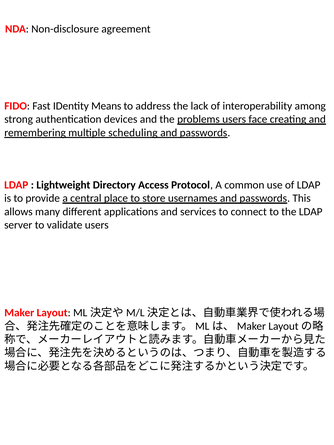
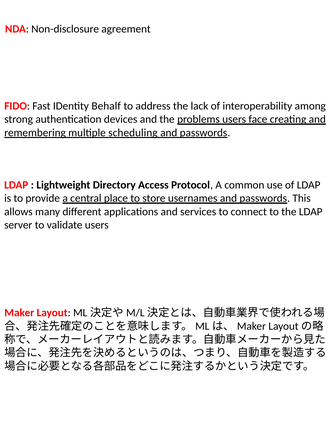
Means: Means -> Behalf (106, 106)
